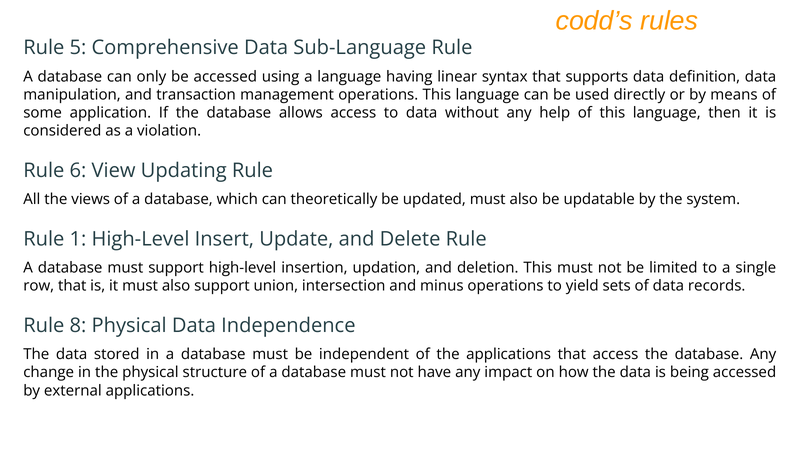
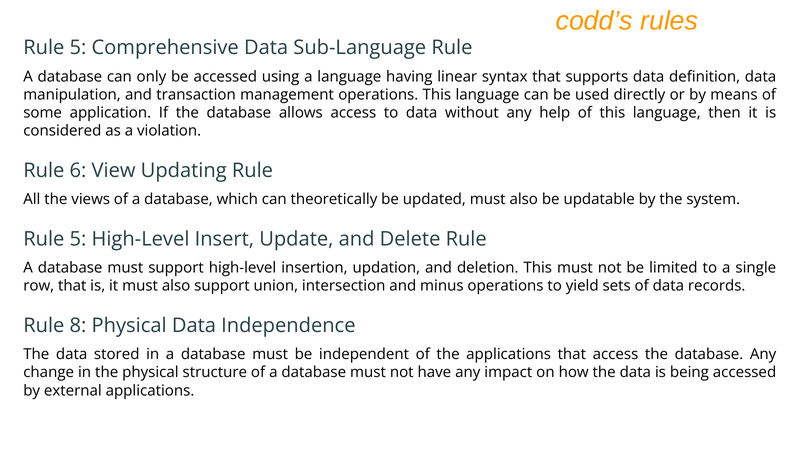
1: 1 -> 5 (78, 239)
